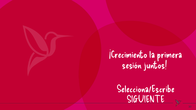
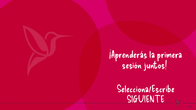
¡Crecimiento: ¡Crecimiento -> ¡Aprenderás (128, 55)
